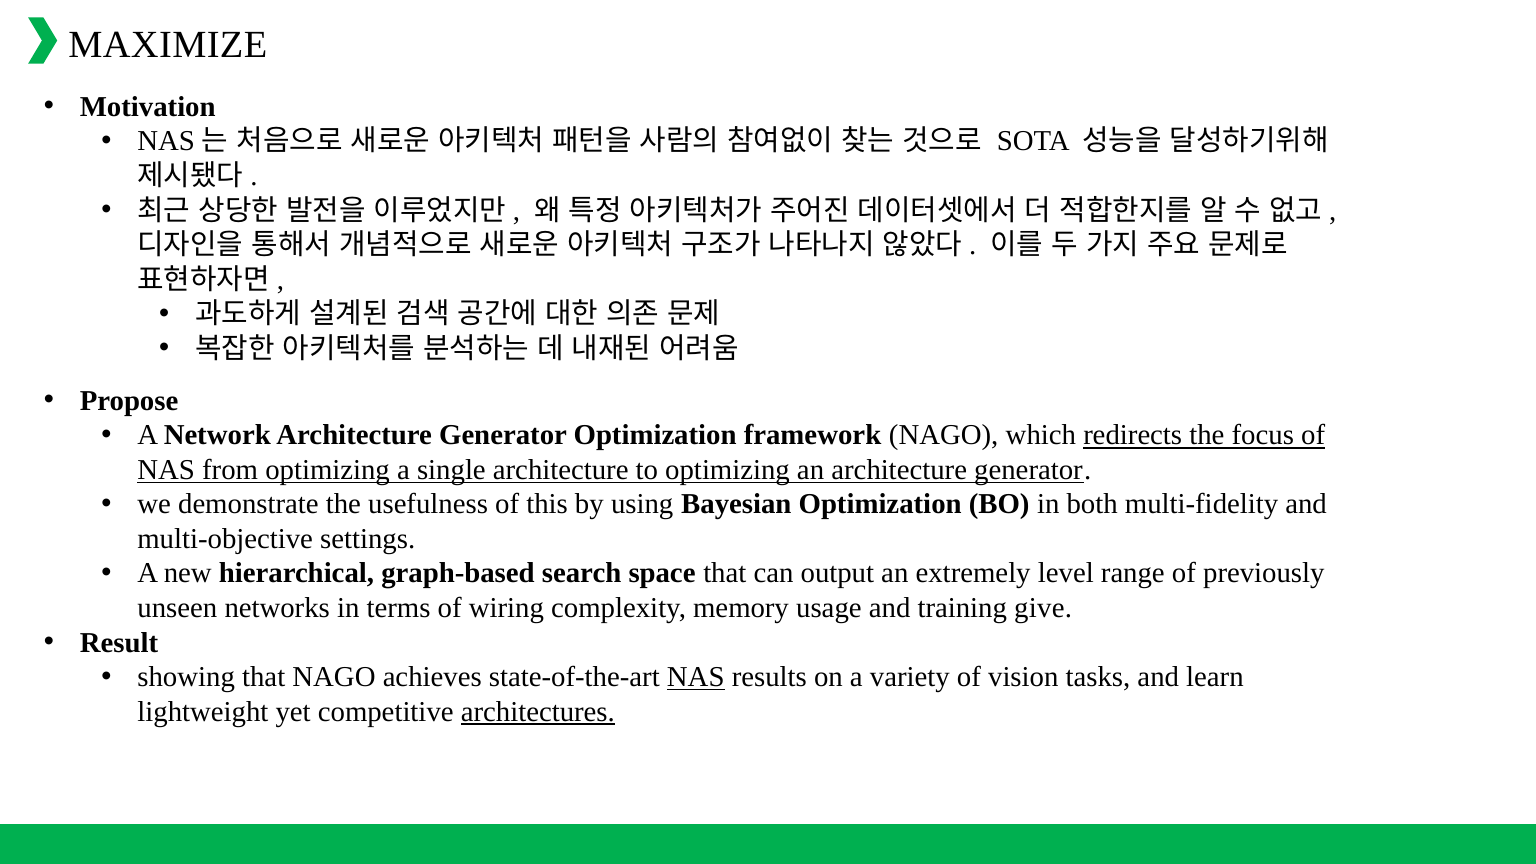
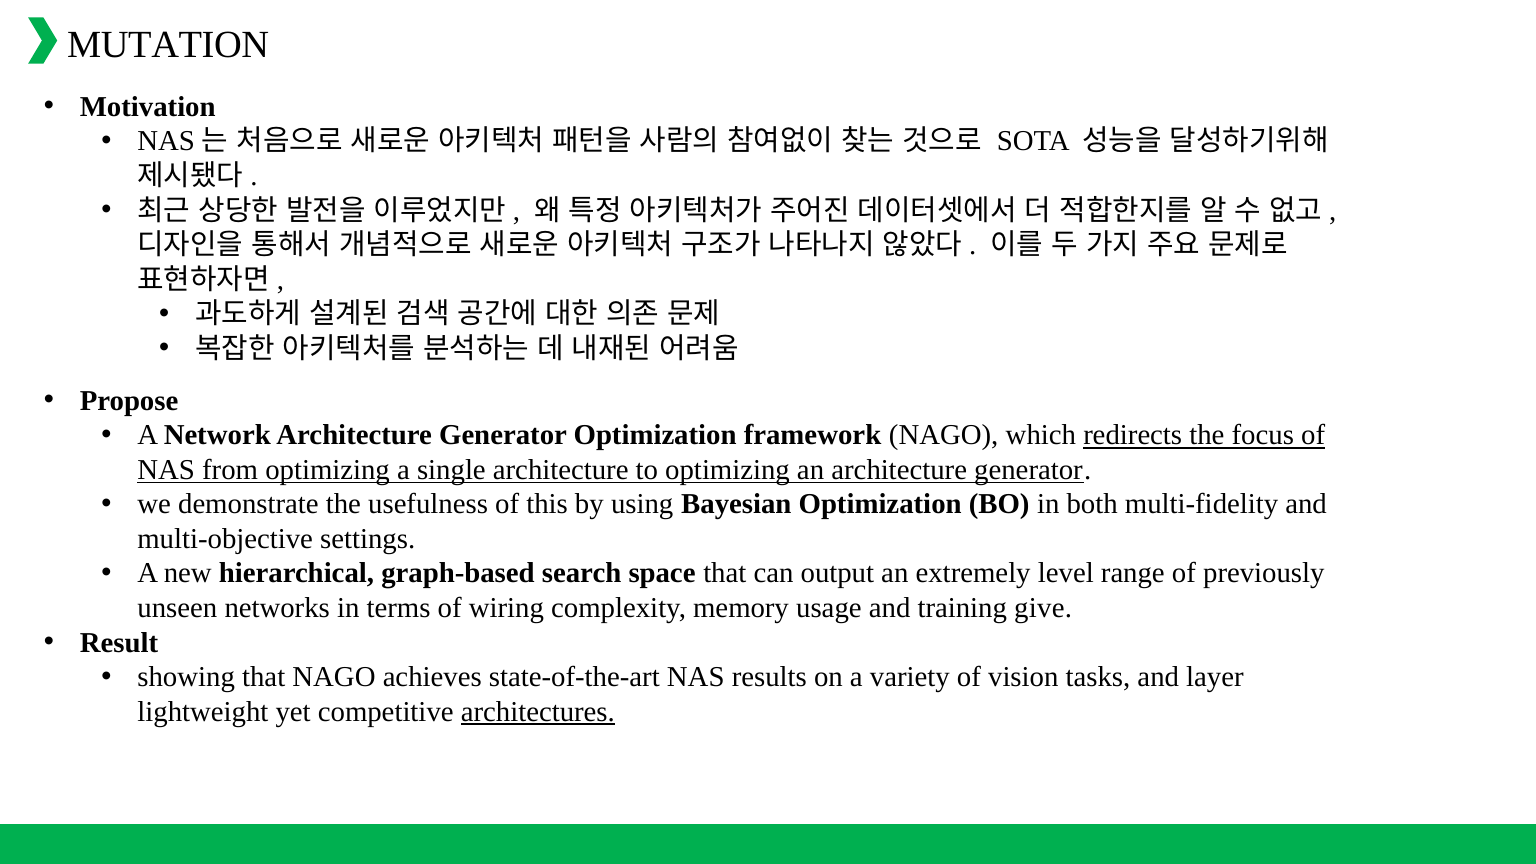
MAXIMIZE: MAXIMIZE -> MUTATION (168, 44)
NAS underline: present -> none (696, 677)
learn: learn -> layer (1215, 677)
